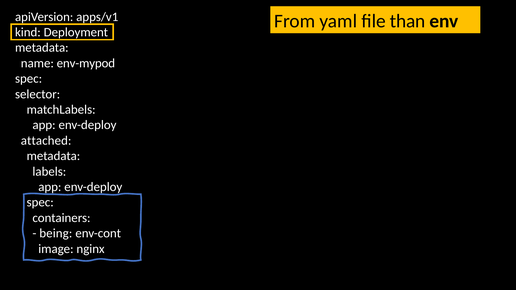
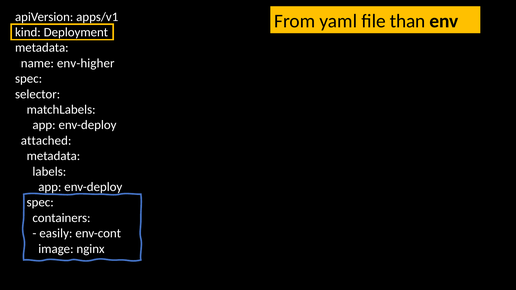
env-mypod: env-mypod -> env-higher (86, 63)
being: being -> easily (56, 234)
